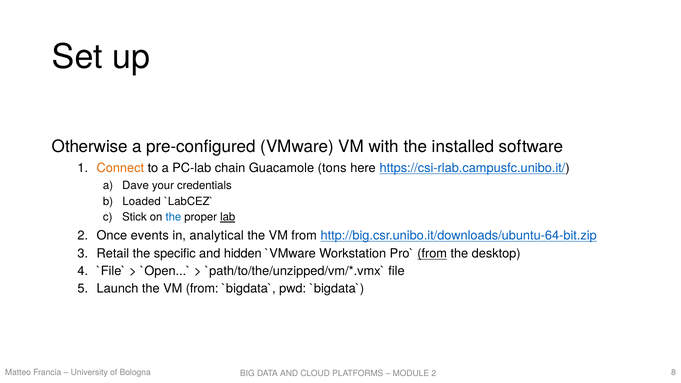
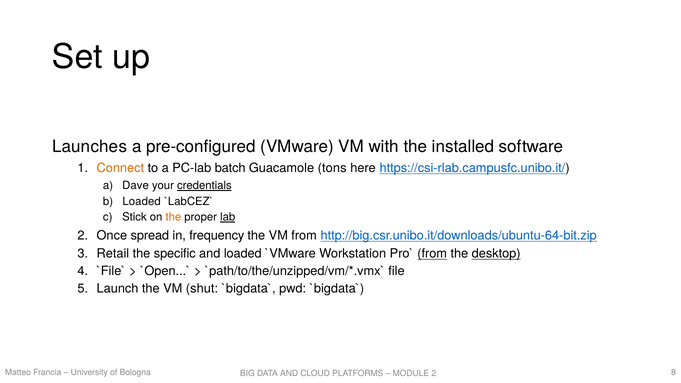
Otherwise: Otherwise -> Launches (90, 147)
chain: chain -> batch (230, 168)
credentials underline: none -> present (204, 186)
the colour: blue -> orange (173, 217)
events: events -> spread (150, 235)
analytical: analytical -> frequency (217, 235)
and hidden: hidden -> loaded (243, 254)
desktop underline: none -> present (496, 254)
Launch the VM from: from -> shut (202, 288)
